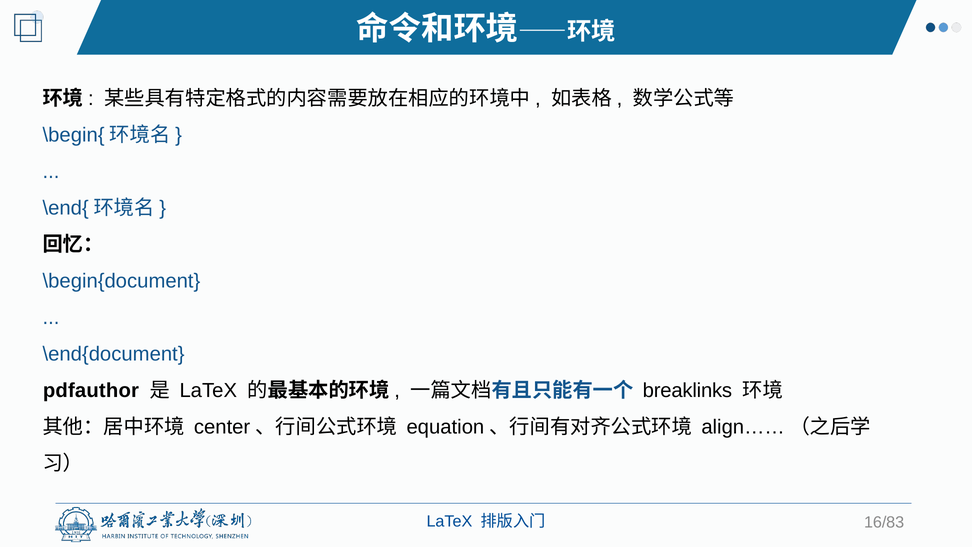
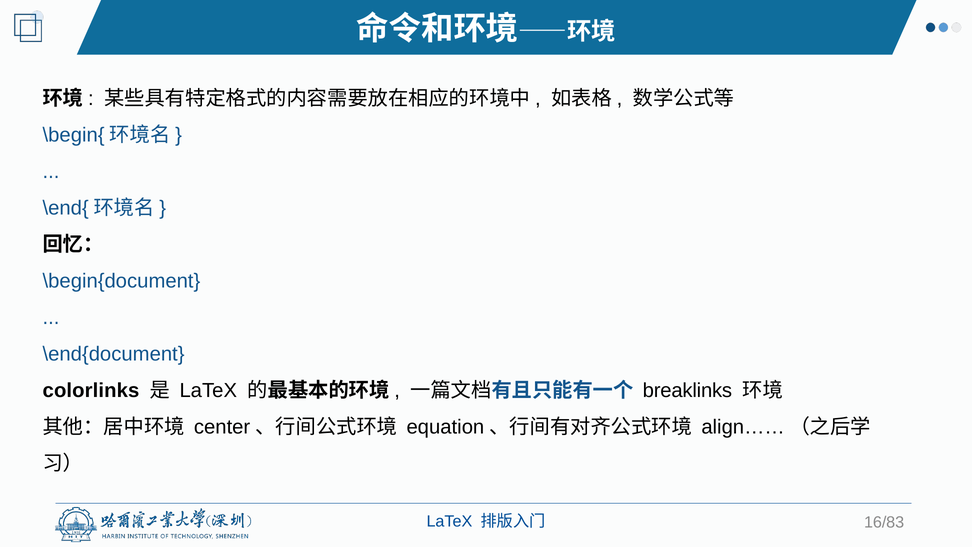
pdfauthor: pdfauthor -> colorlinks (91, 390)
